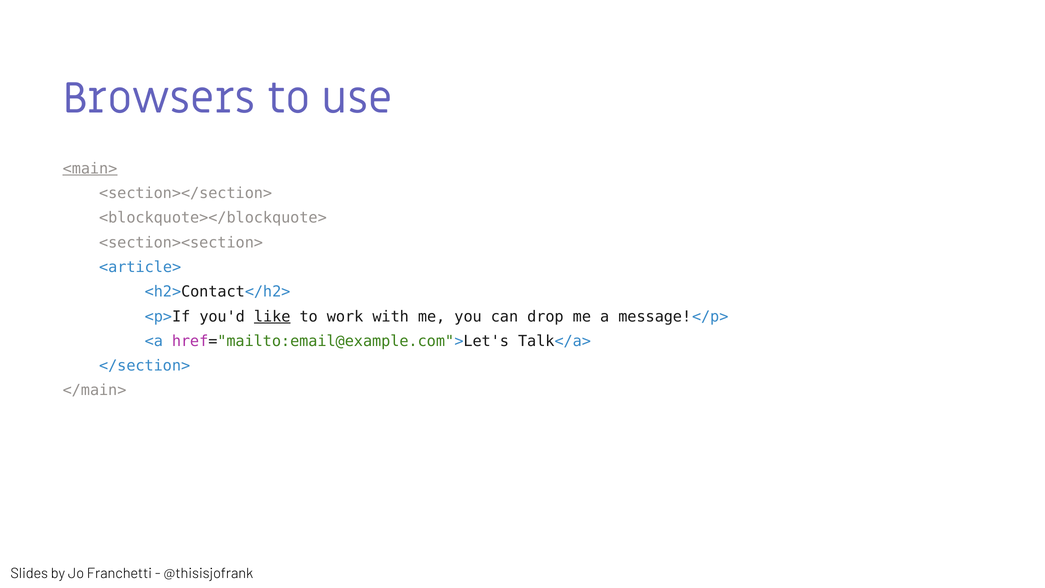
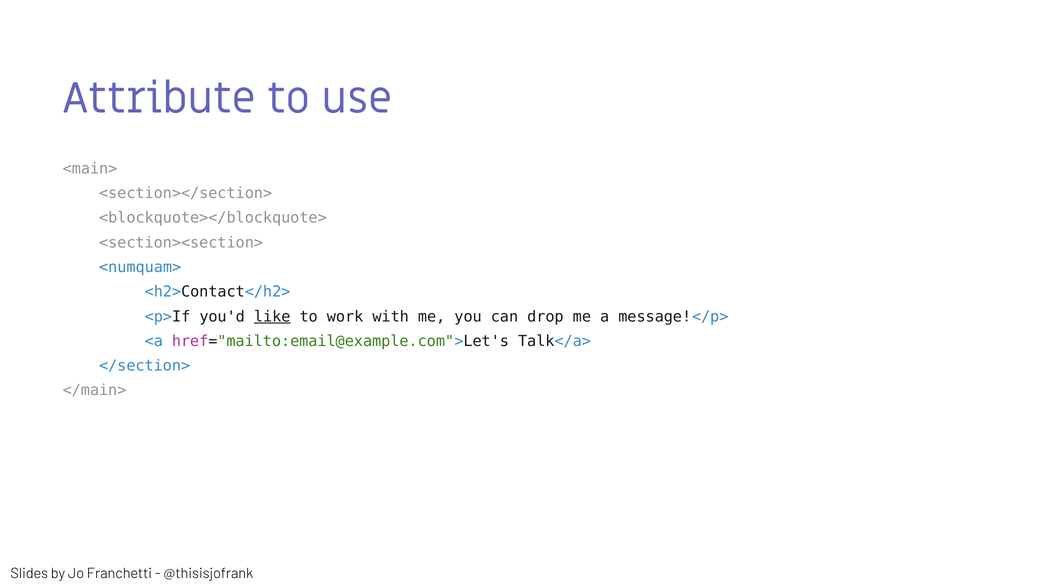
Browsers: Browsers -> Attribute (159, 99)
<main> underline: present -> none (90, 169)
<article>: <article> -> <numquam> (140, 267)
